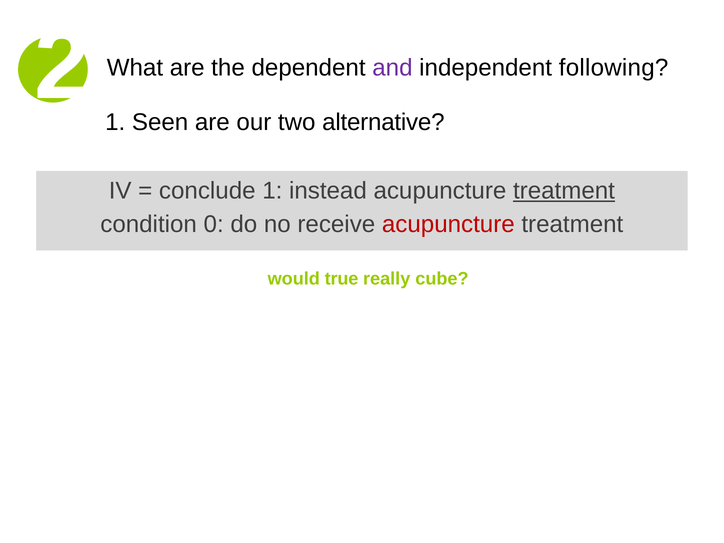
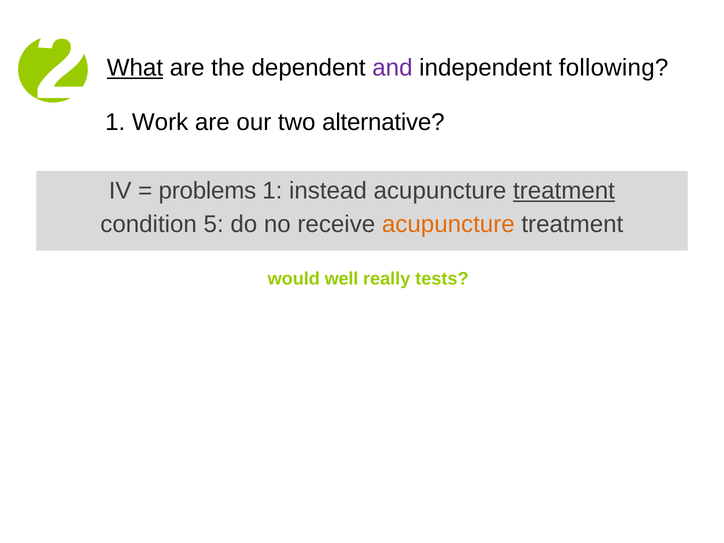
What underline: none -> present (135, 68)
Seen: Seen -> Work (160, 122)
conclude: conclude -> problems (207, 191)
0: 0 -> 5 (214, 225)
acupuncture colour: red -> orange (448, 225)
true: true -> well (342, 279)
cube: cube -> tests (442, 279)
